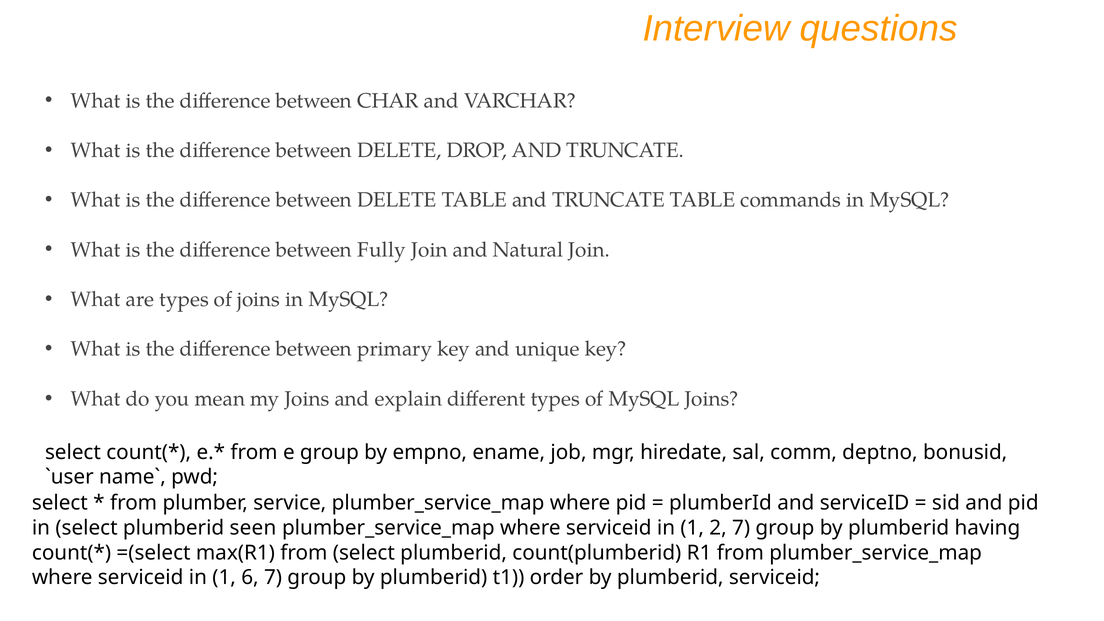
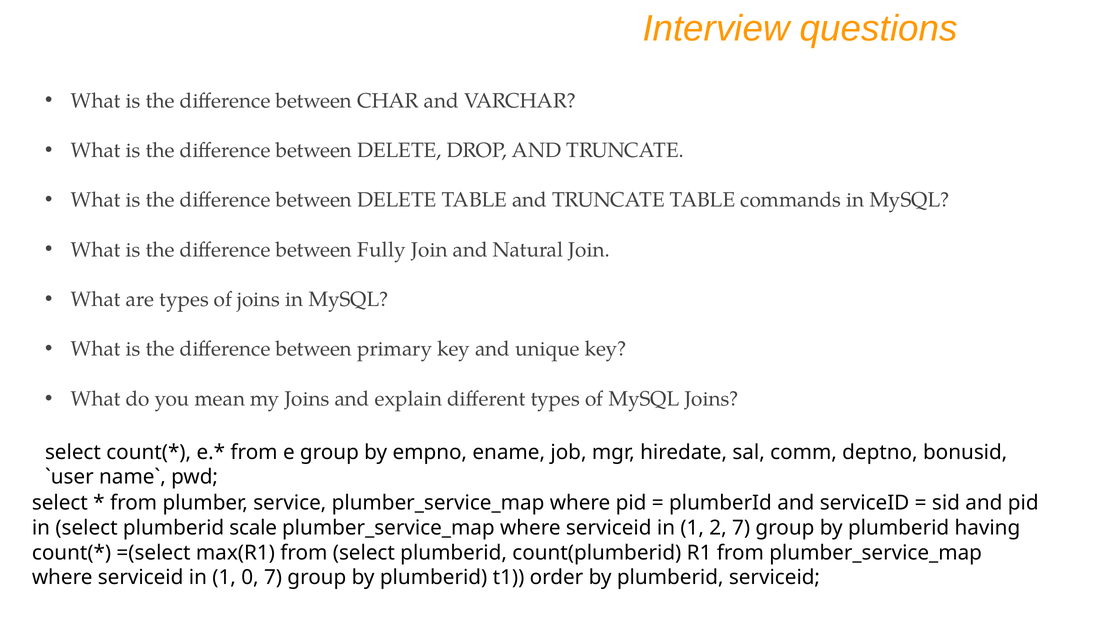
seen: seen -> scale (253, 528)
6: 6 -> 0 (250, 578)
